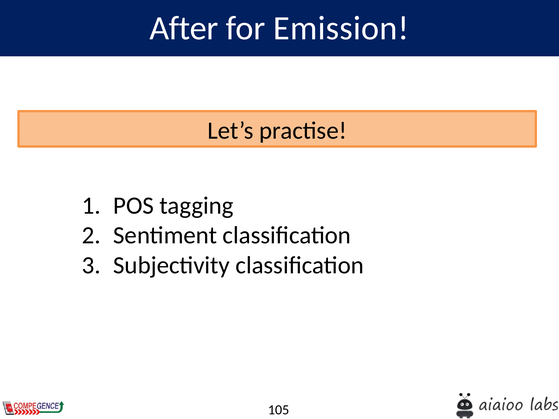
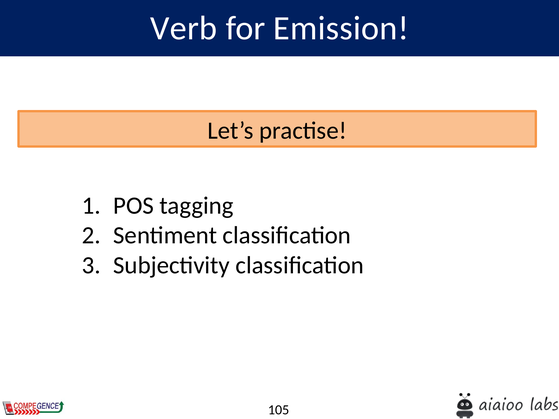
After: After -> Verb (184, 28)
